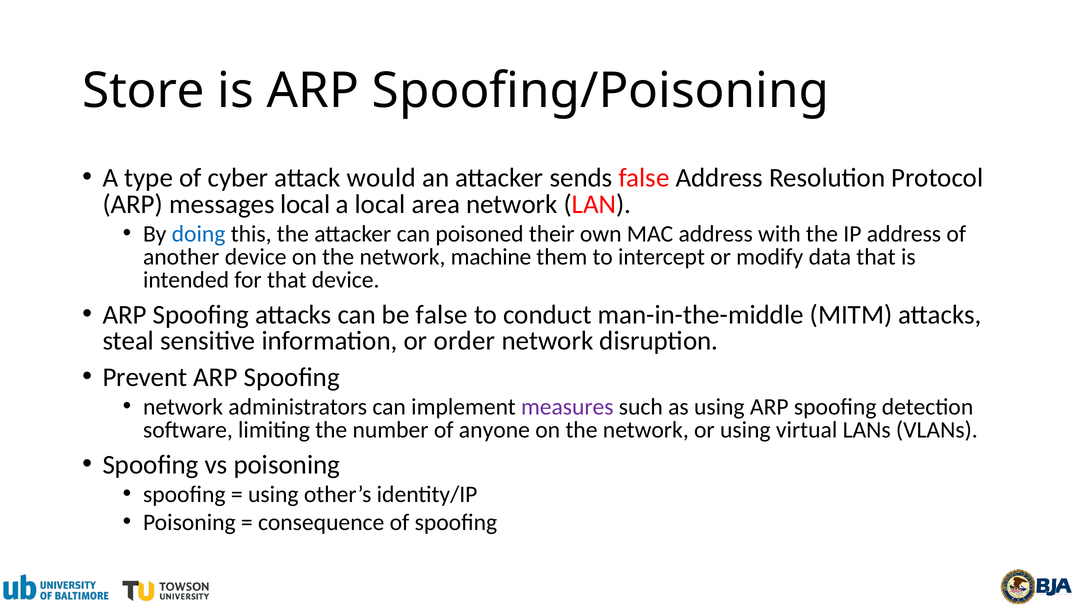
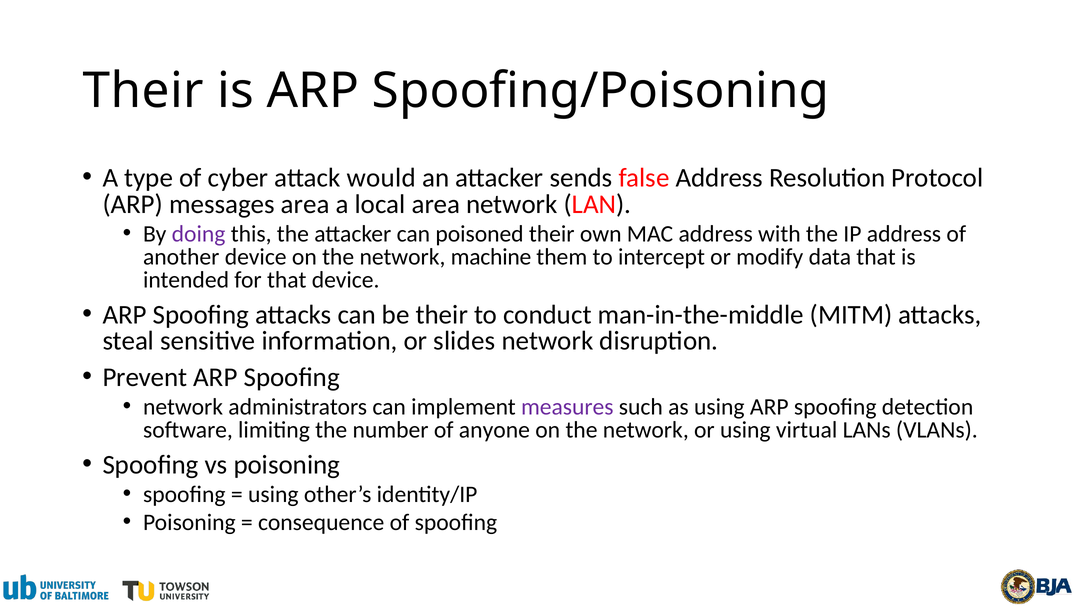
Store: Store -> Their (143, 91)
messages local: local -> area (305, 204)
doing colour: blue -> purple (199, 234)
be false: false -> their (442, 314)
order: order -> slides (464, 341)
